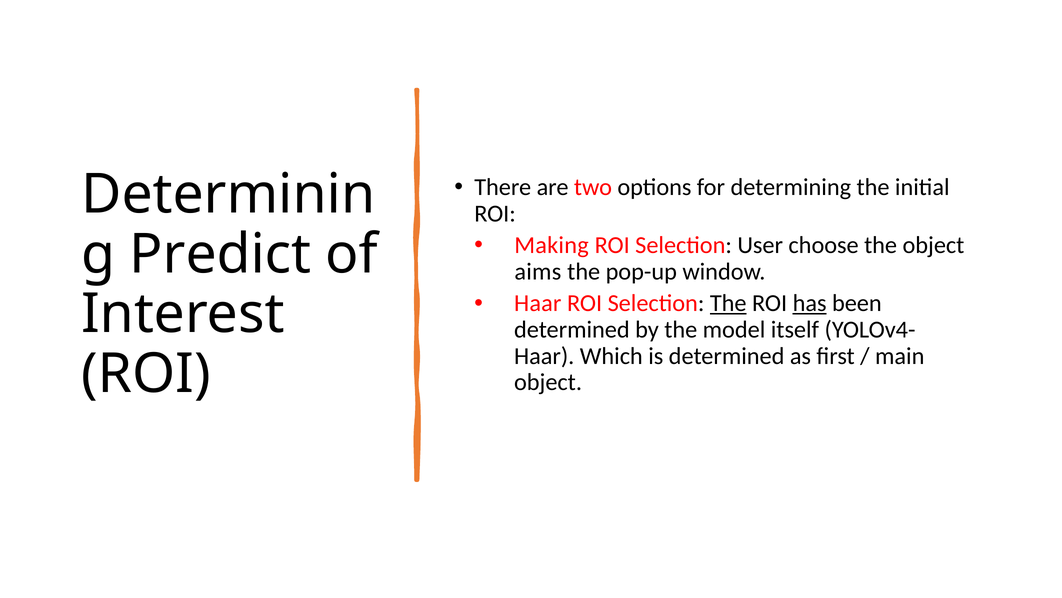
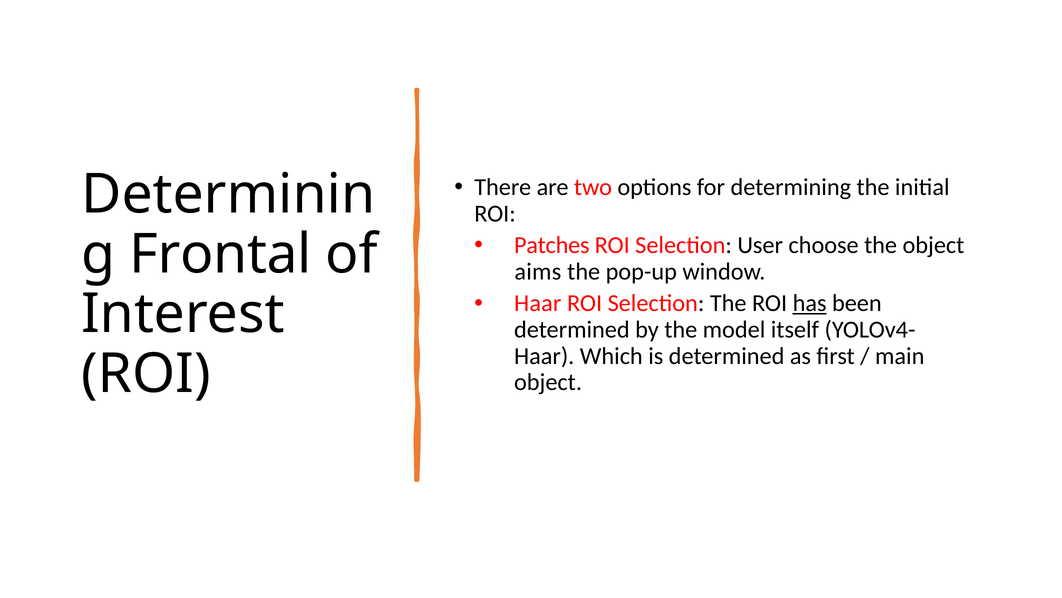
Making: Making -> Patches (552, 245)
Predict: Predict -> Frontal (220, 254)
The underline: present -> none (728, 303)
